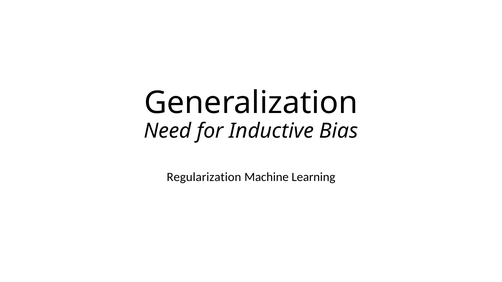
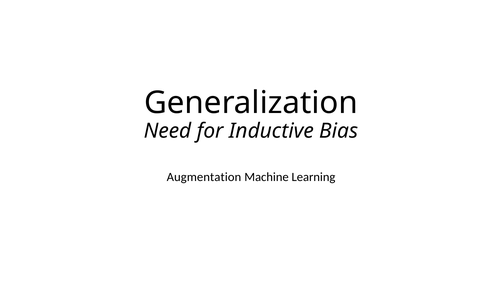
Regularization: Regularization -> Augmentation (204, 177)
